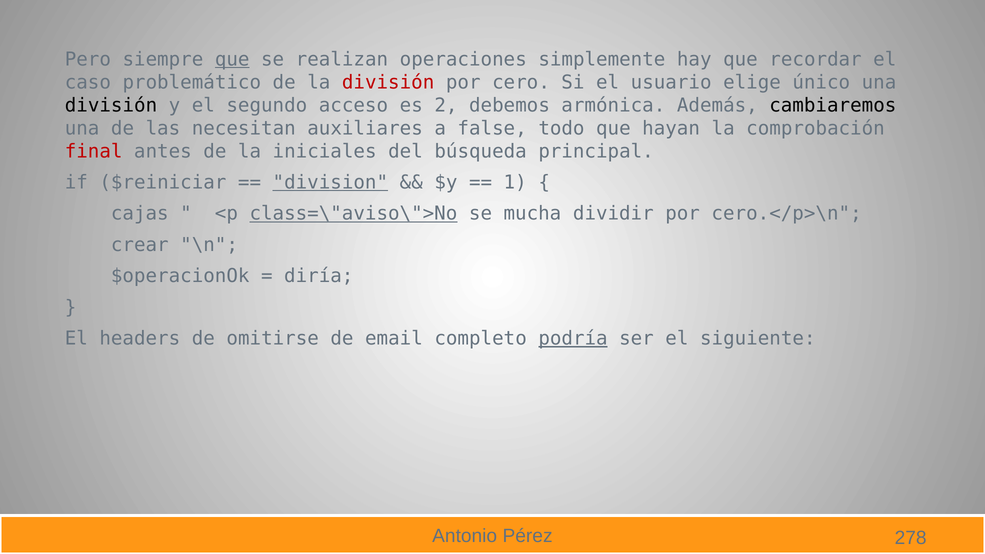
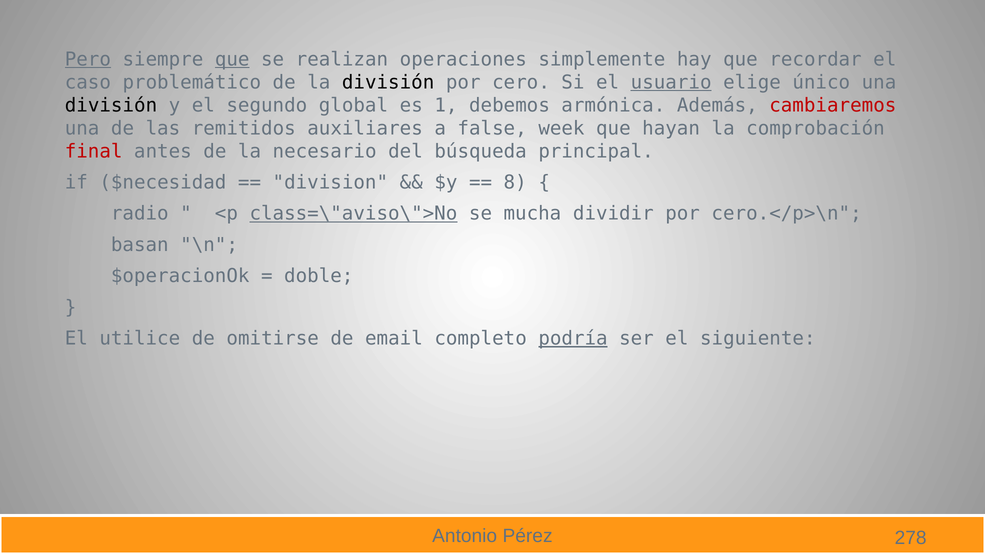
Pero underline: none -> present (88, 59)
división colour: red -> black (388, 82)
usuario underline: none -> present (671, 82)
acceso: acceso -> global (353, 105)
2: 2 -> 1 (446, 105)
cambiaremos colour: black -> red (833, 105)
necesitan: necesitan -> remitidos (244, 128)
todo: todo -> week (561, 128)
iniciales: iniciales -> necesario (325, 151)
$reiniciar: $reiniciar -> $necesidad (163, 182)
division underline: present -> none (330, 182)
1: 1 -> 8 (515, 182)
cajas: cajas -> radio (140, 214)
crear: crear -> basan (140, 245)
diría: diría -> doble (319, 276)
headers: headers -> utilice (140, 339)
